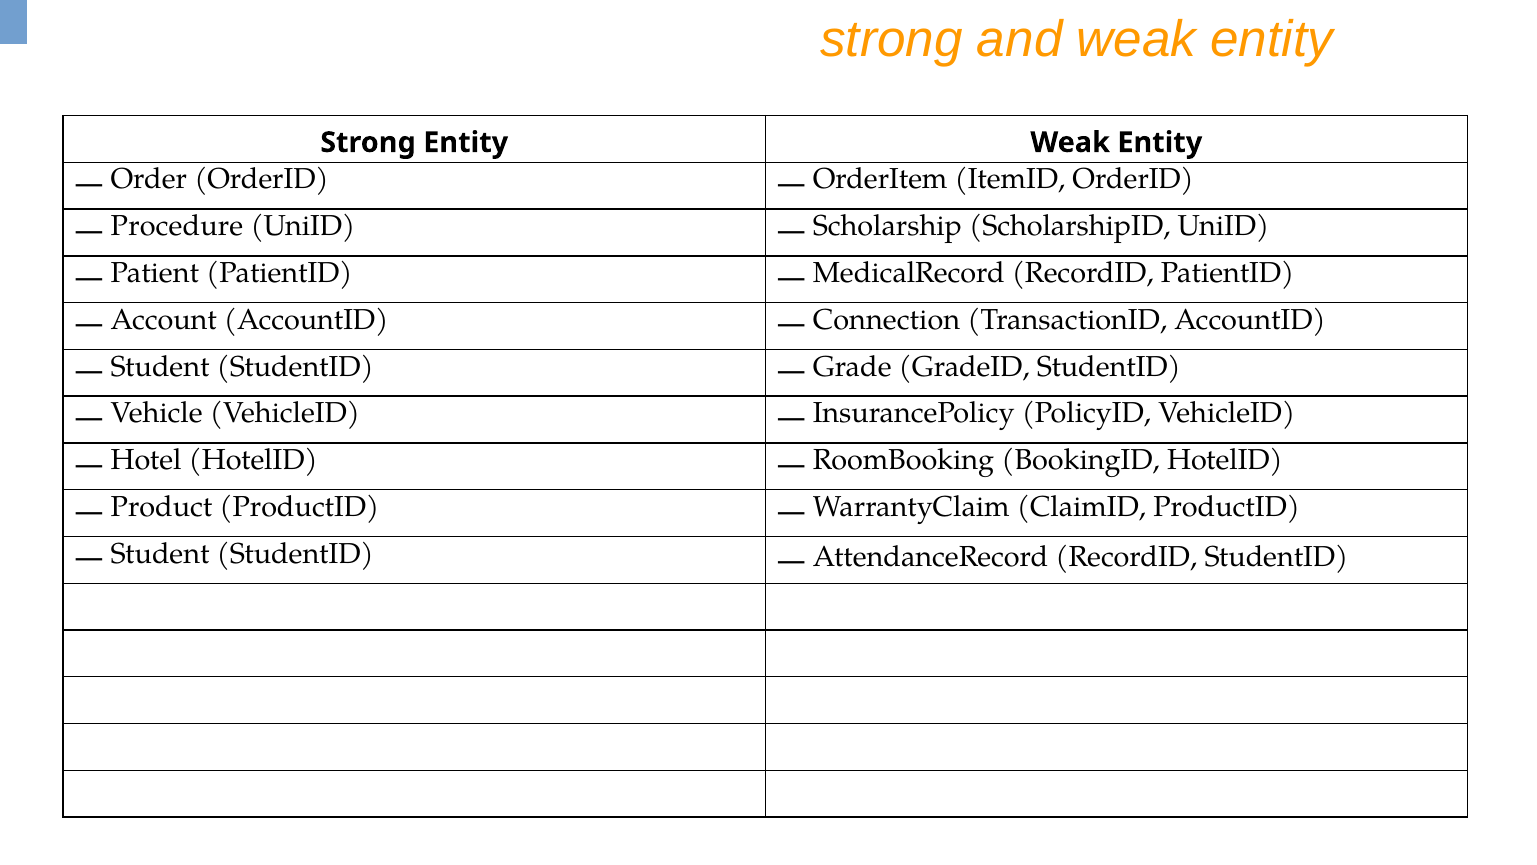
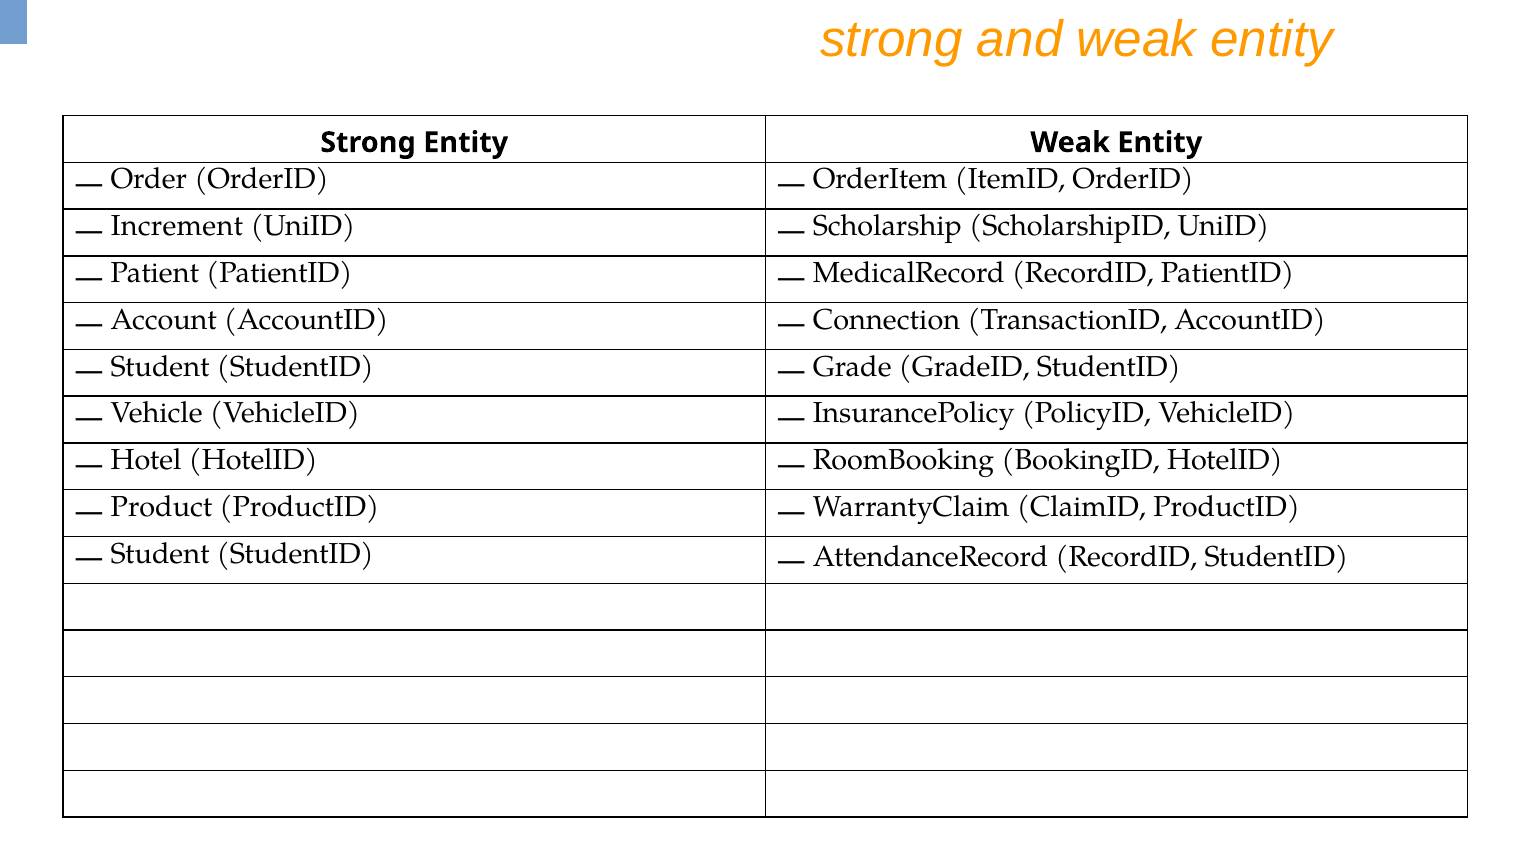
Procedure: Procedure -> Increment (177, 226)
